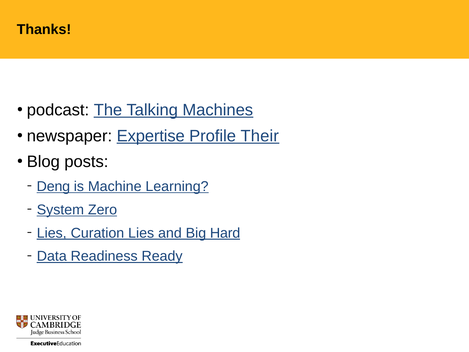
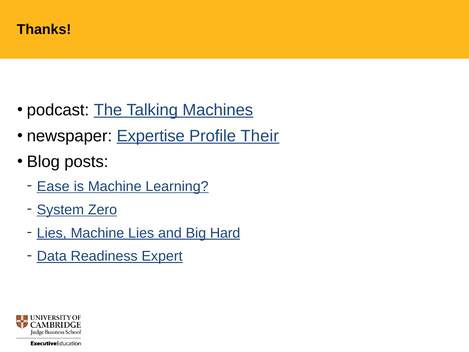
Deng: Deng -> Ease (53, 186)
Lies Curation: Curation -> Machine (97, 233)
Ready: Ready -> Expert (162, 256)
